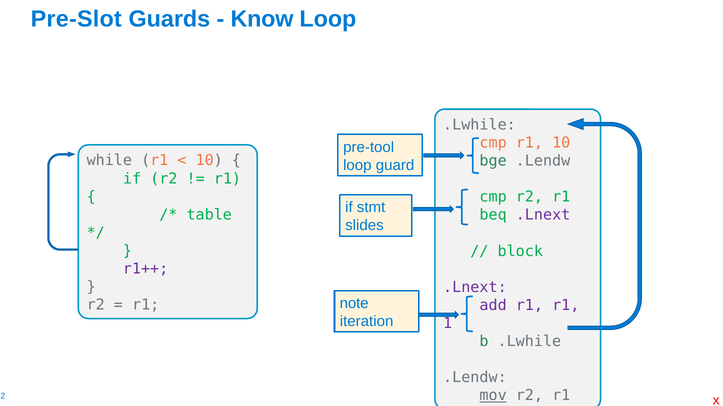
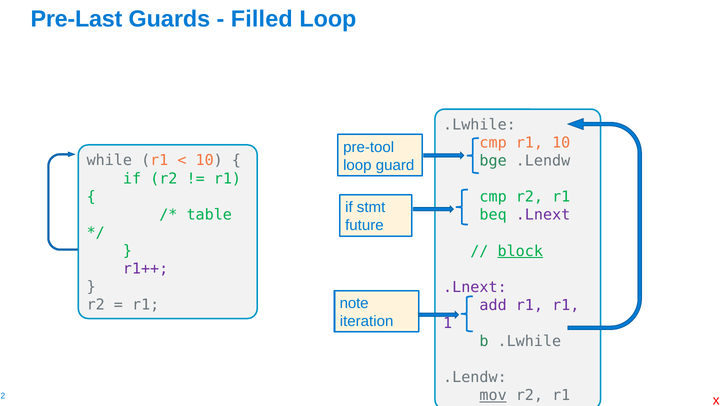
Pre-Slot: Pre-Slot -> Pre-Last (76, 19)
Know: Know -> Filled (262, 19)
slides: slides -> future (364, 226)
block underline: none -> present (520, 251)
